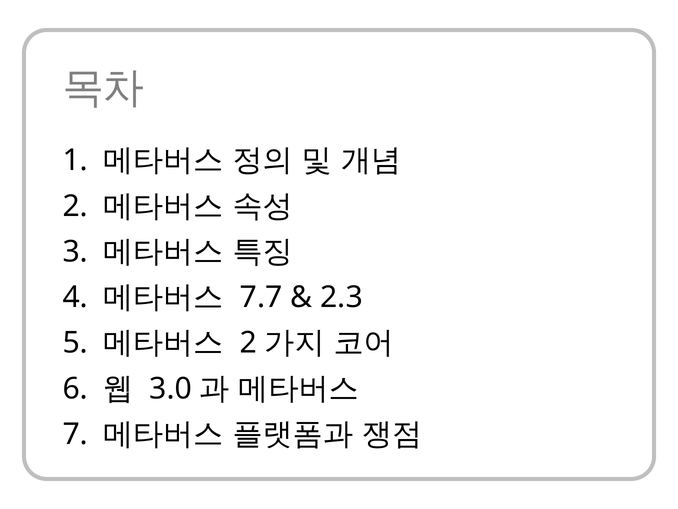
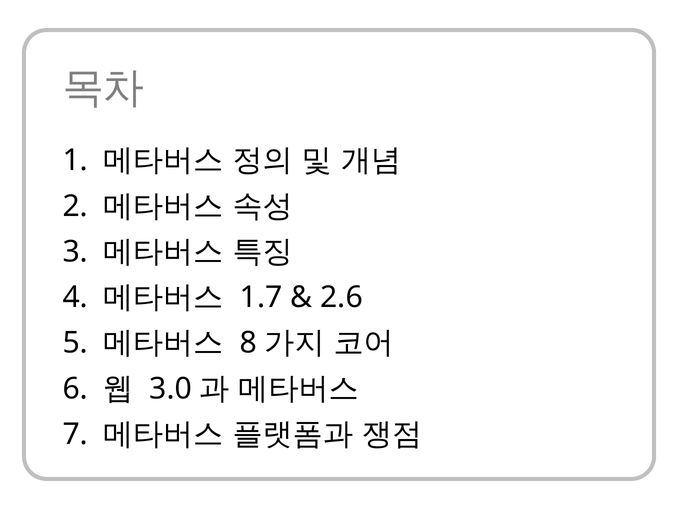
7.7: 7.7 -> 1.7 (261, 297)
2.3: 2.3 -> 2.6 (342, 297)
2: 2 -> 8 (249, 343)
